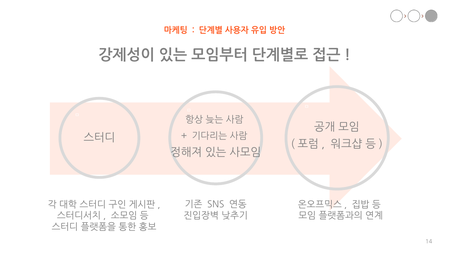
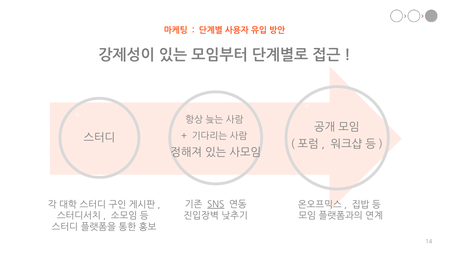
SNS underline: none -> present (216, 204)
